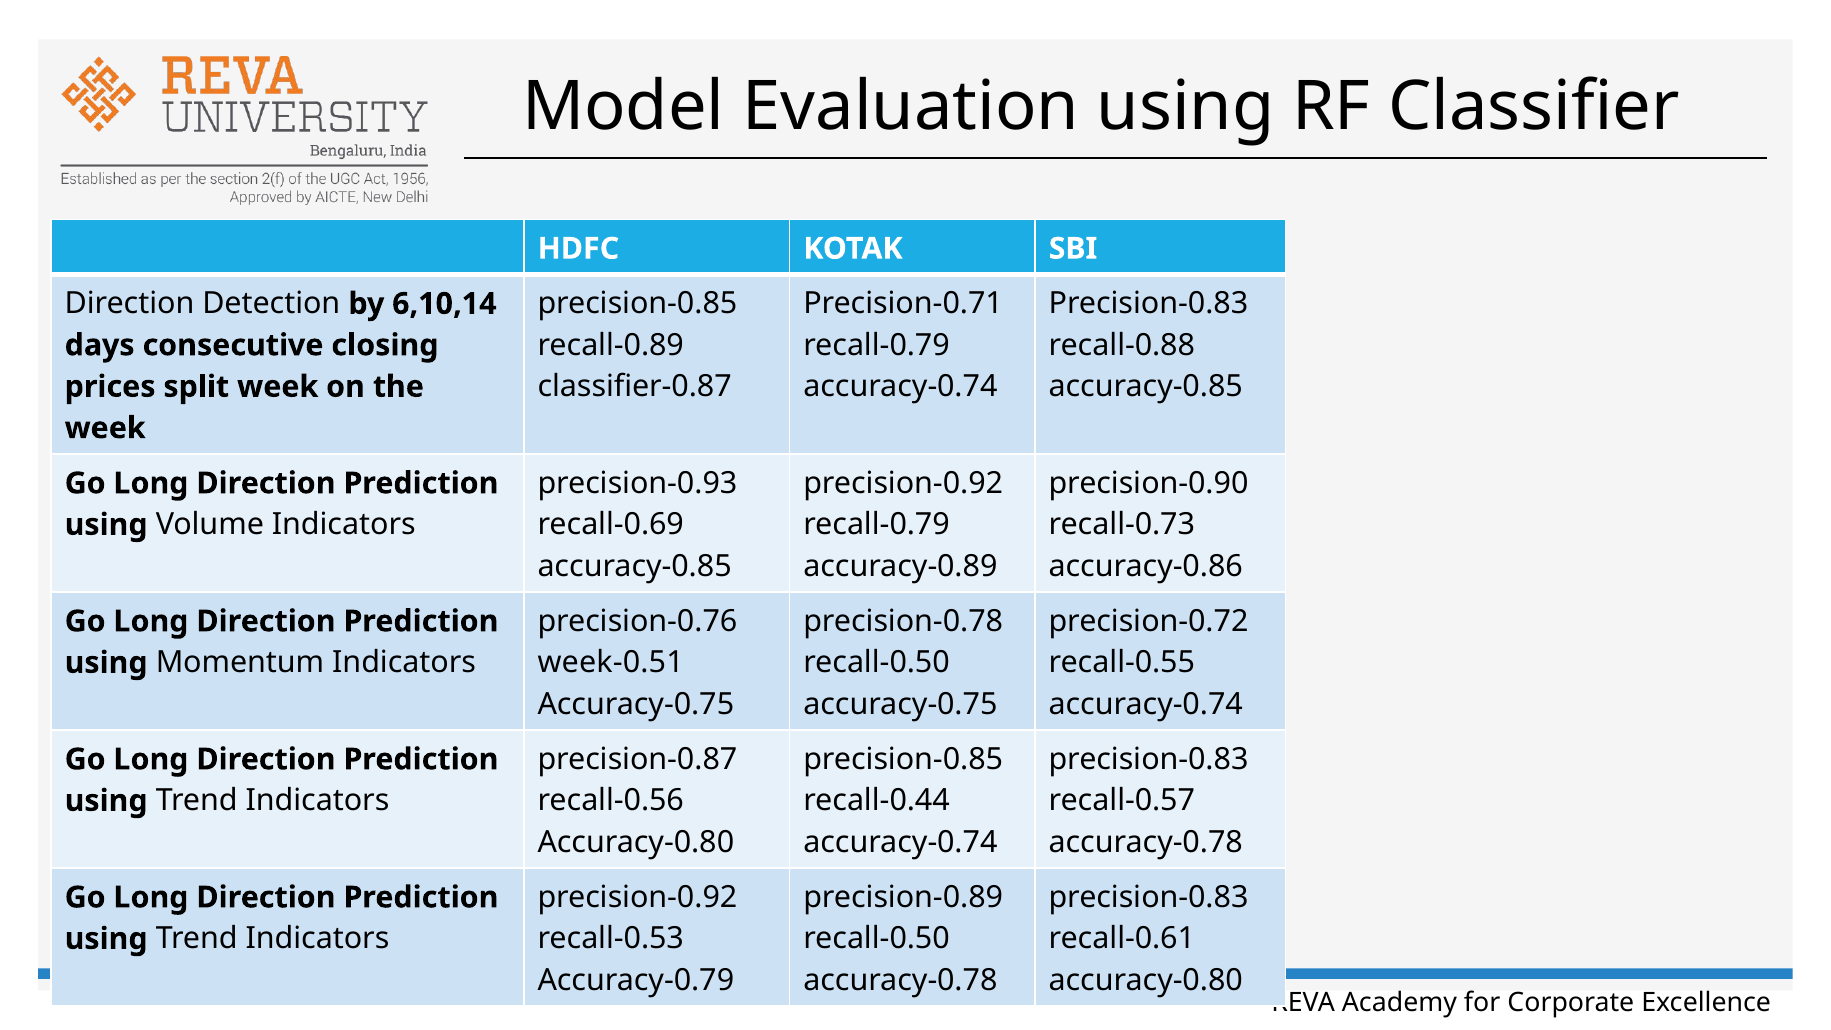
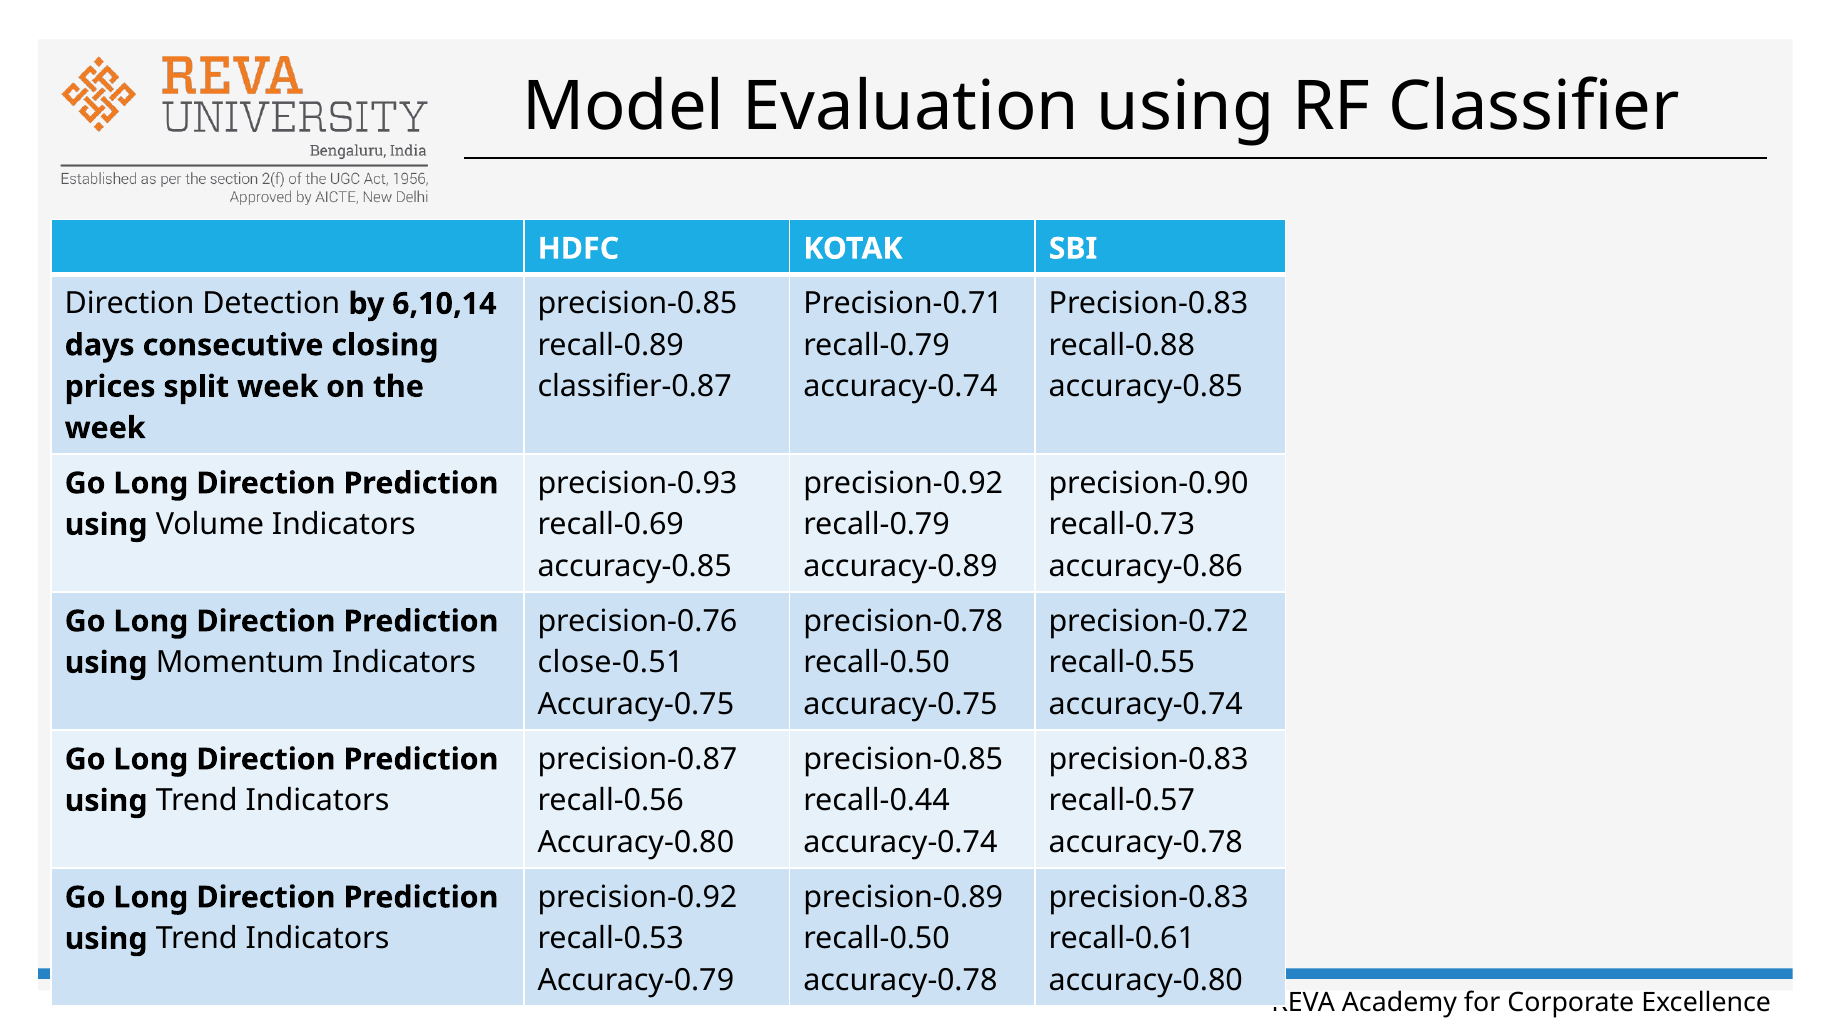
week-0.51: week-0.51 -> close-0.51 (611, 663)
